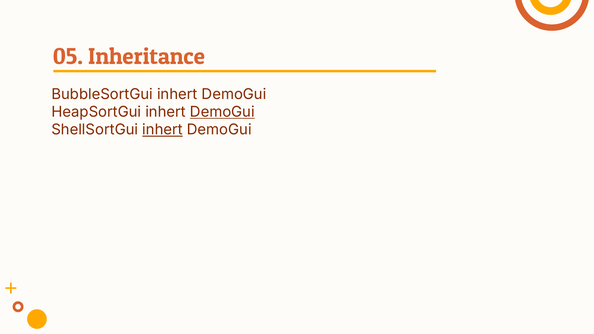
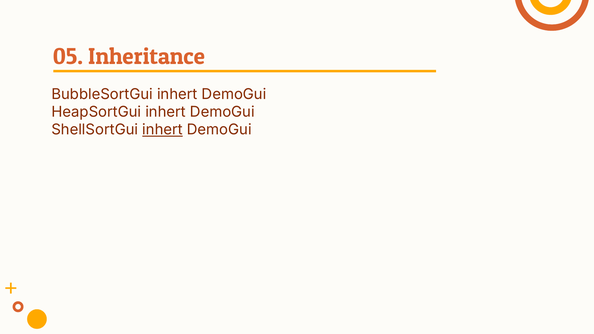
DemoGui underline: present -> none (222, 112)
